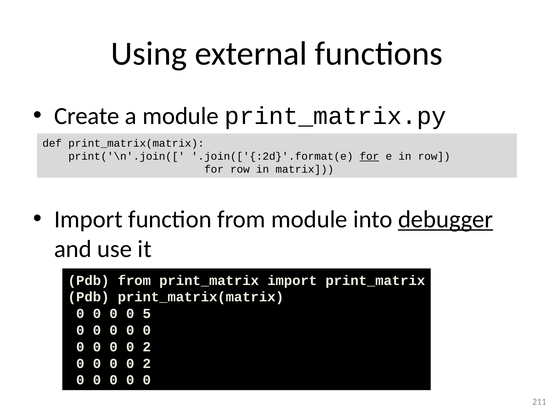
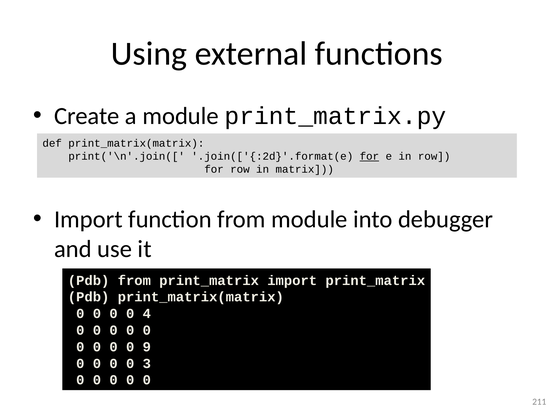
debugger underline: present -> none (446, 220)
5: 5 -> 4 (147, 314)
2: 2 -> 9 (147, 347)
2: 2 -> 3 (147, 364)
